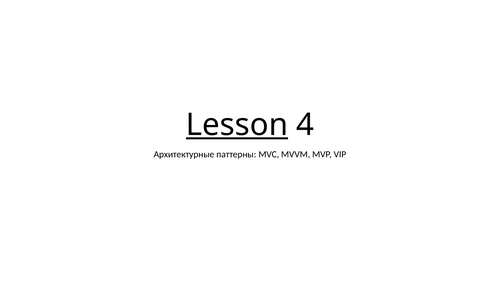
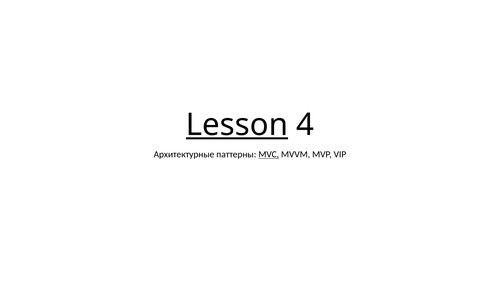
MVC underline: none -> present (269, 155)
